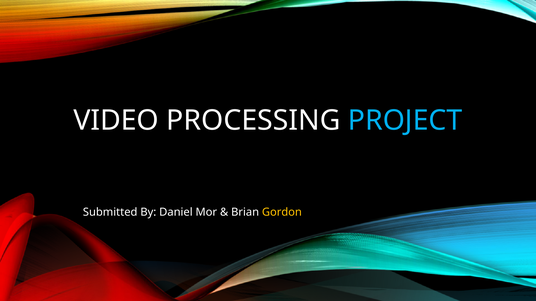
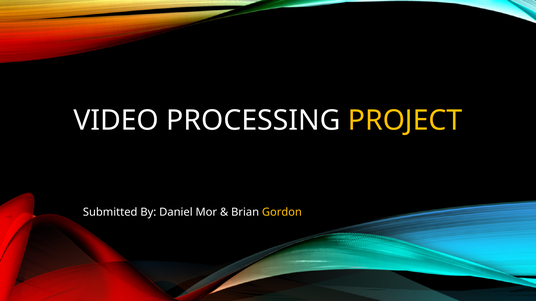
PROJECT colour: light blue -> yellow (405, 121)
